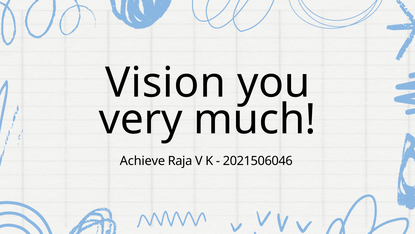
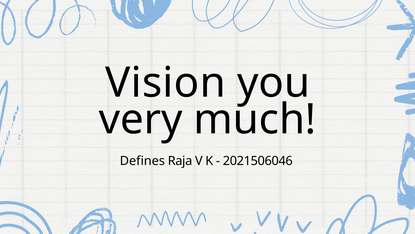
Achieve: Achieve -> Defines (142, 160)
